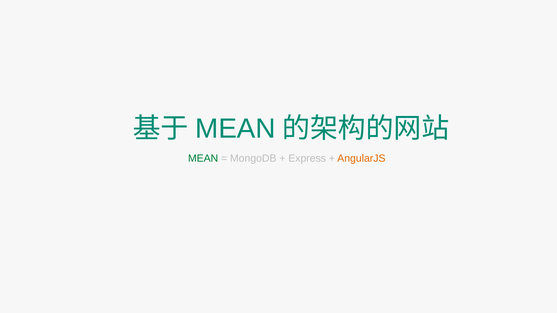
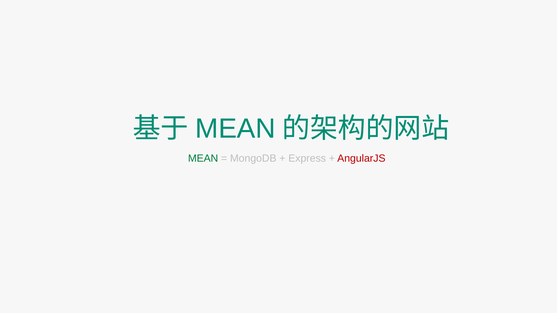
AngularJS colour: orange -> red (361, 158)
